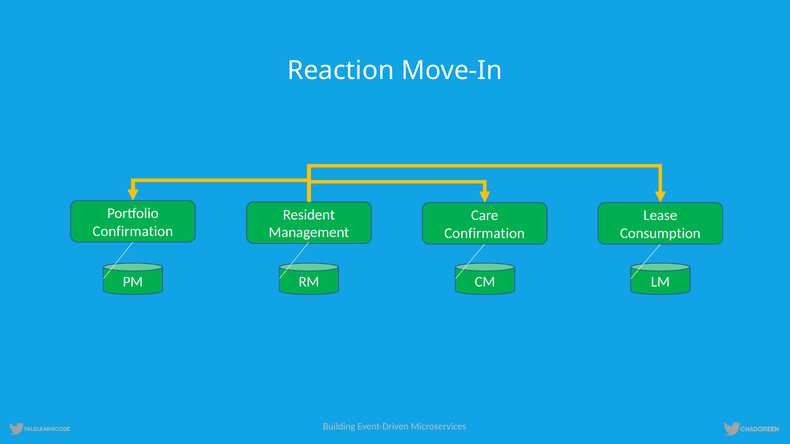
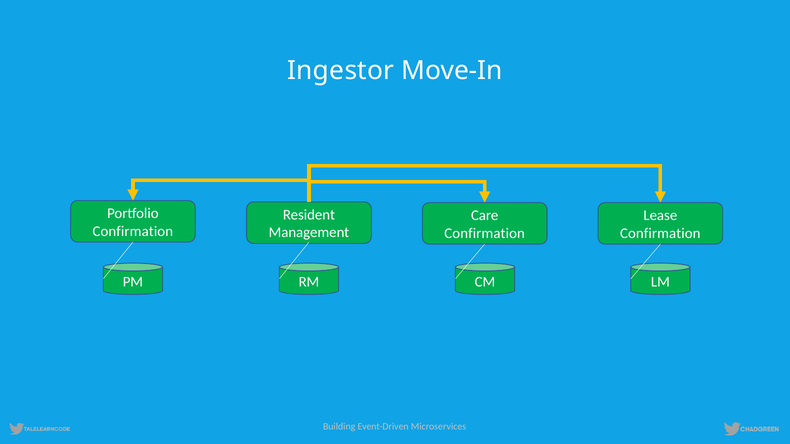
Reaction: Reaction -> Ingestor (341, 71)
Consumption: Consumption -> Confirmation (660, 233)
